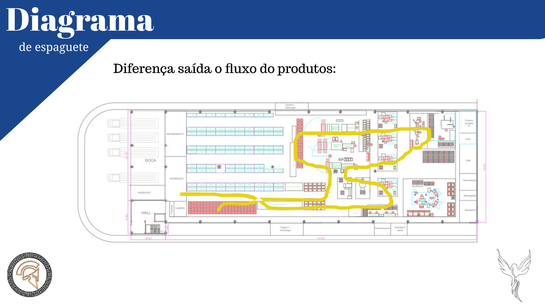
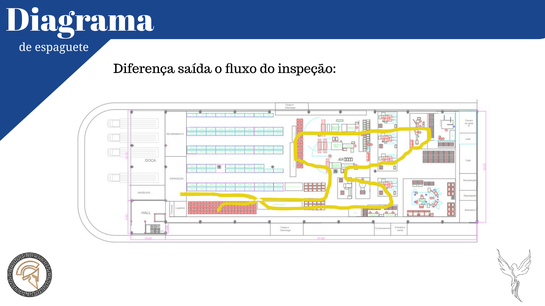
produtos: produtos -> inspeção (307, 69)
